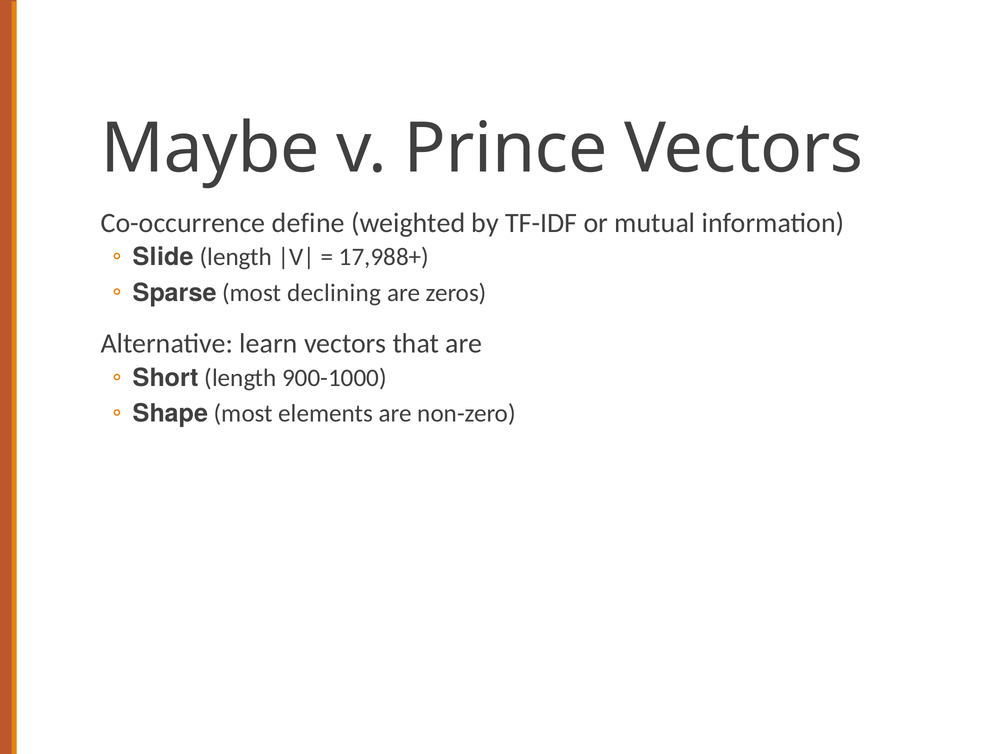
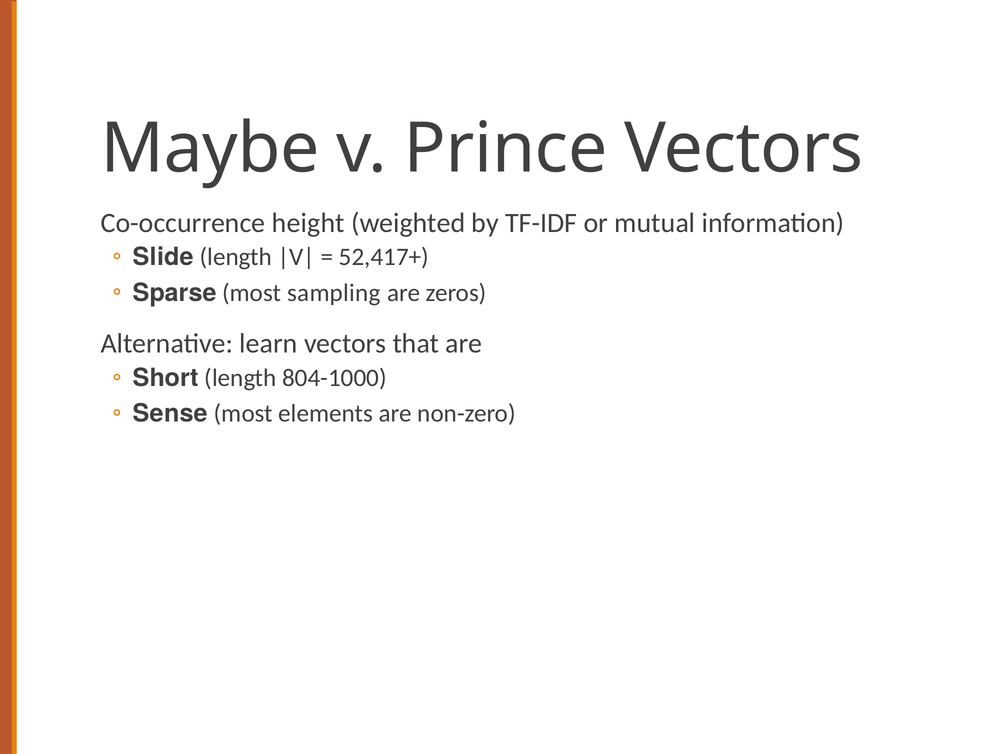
define: define -> height (308, 223)
17,988+: 17,988+ -> 52,417+ (384, 257)
declining: declining -> sampling (334, 293)
900-1000: 900-1000 -> 804-1000 (334, 378)
Shape: Shape -> Sense (170, 414)
